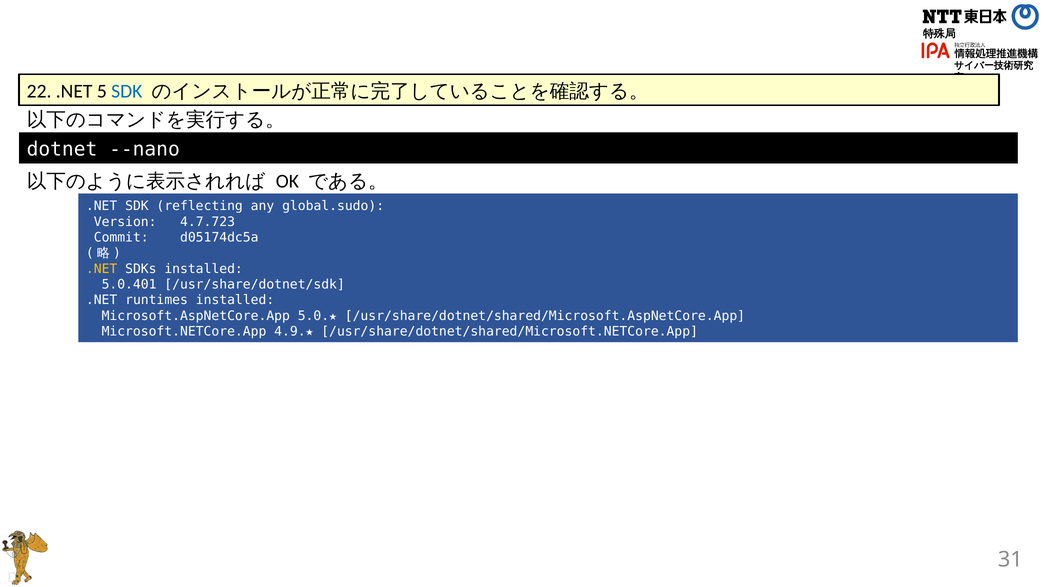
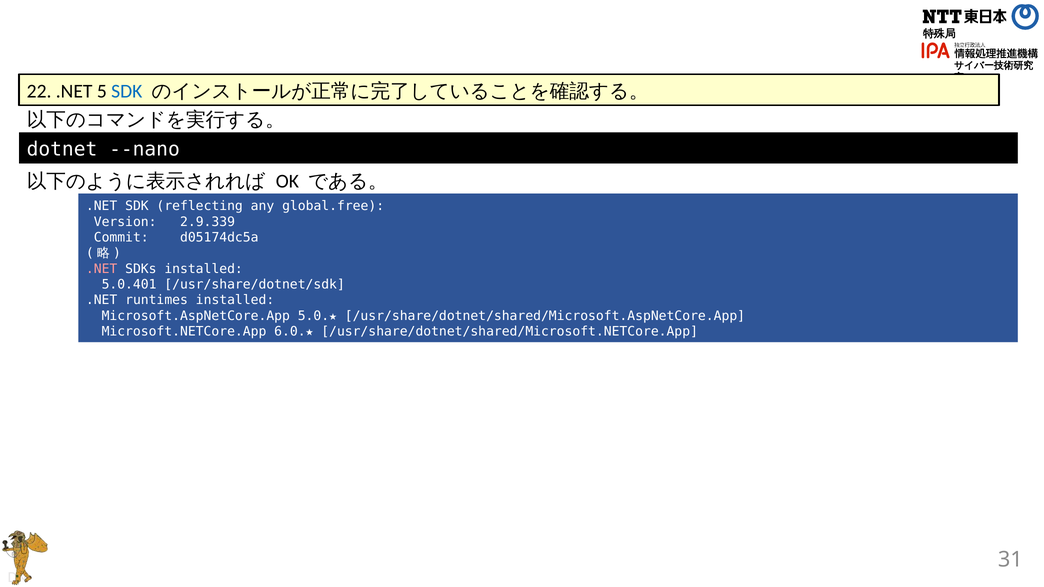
global.sudo: global.sudo -> global.free (333, 206)
4.7.723: 4.7.723 -> 2.9.339 (208, 222)
.NET colour: yellow -> pink (102, 269)
4.9.★: 4.9.★ -> 6.0.★ (294, 332)
